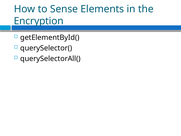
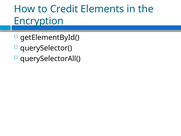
Sense: Sense -> Credit (64, 9)
